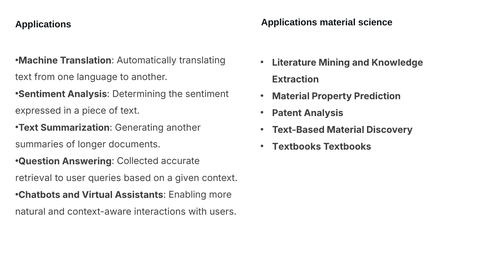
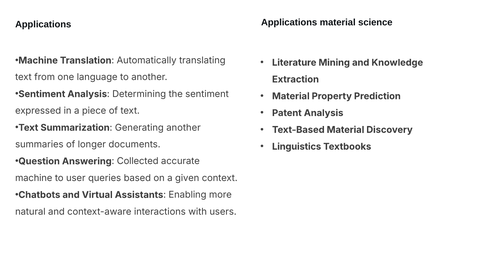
Textbooks: Textbooks -> Linguistics (297, 147)
retrieval: retrieval -> machine (34, 178)
